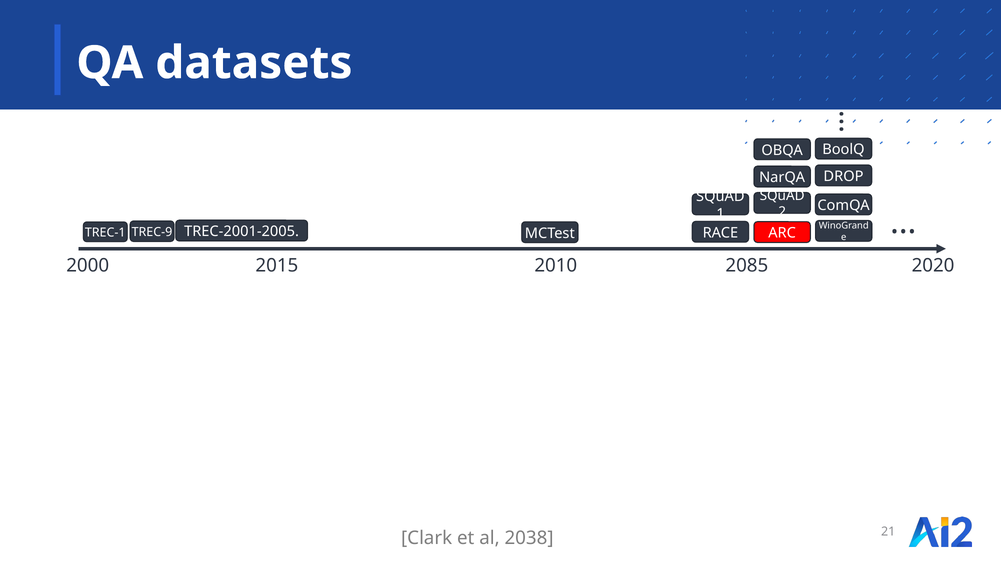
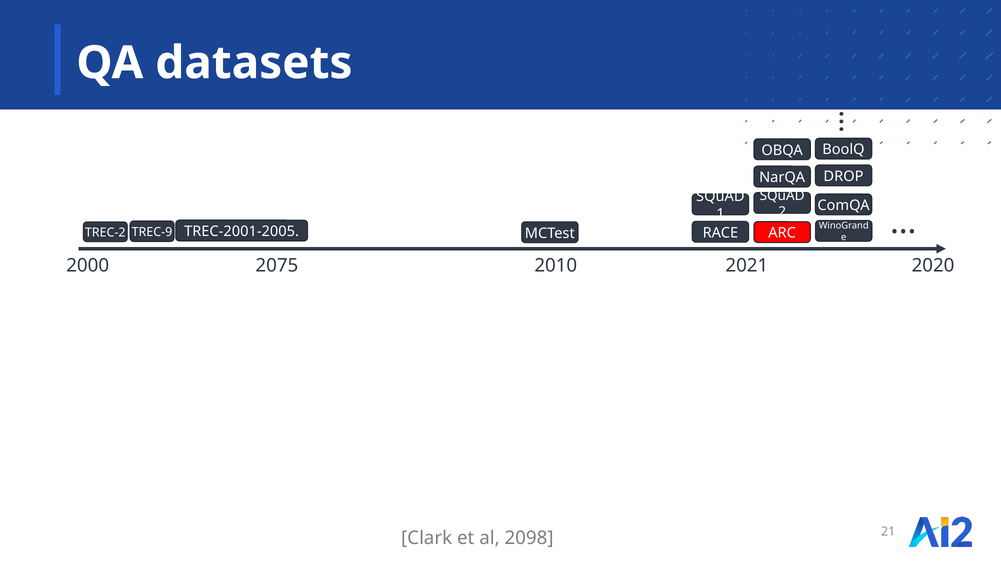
TREC-1: TREC-1 -> TREC-2 (105, 233)
2015: 2015 -> 2075 (277, 266)
2085: 2085 -> 2021 (747, 266)
2038: 2038 -> 2098 (529, 538)
